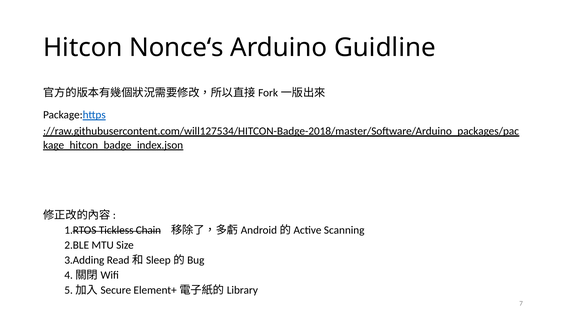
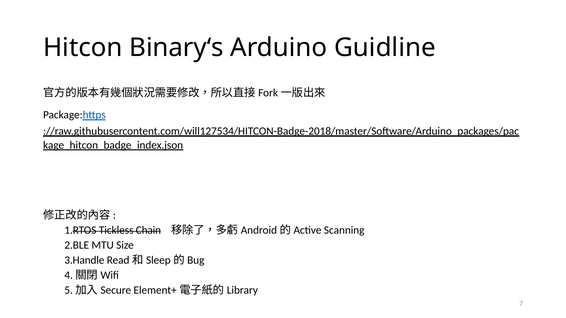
Nonce‘s: Nonce‘s -> Binary‘s (176, 48)
3.Adding: 3.Adding -> 3.Handle (84, 260)
